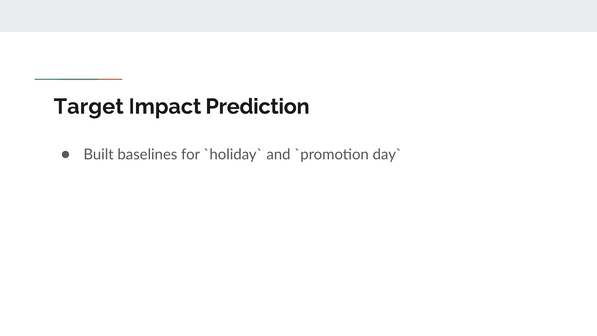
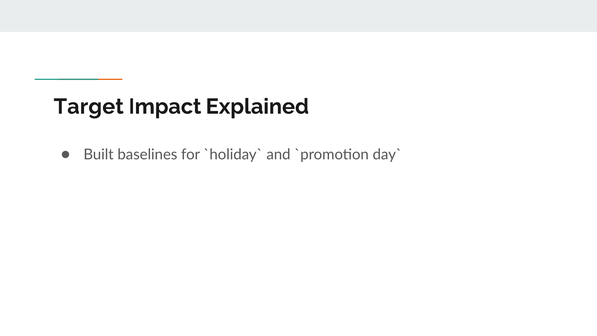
Prediction: Prediction -> Explained (257, 107)
